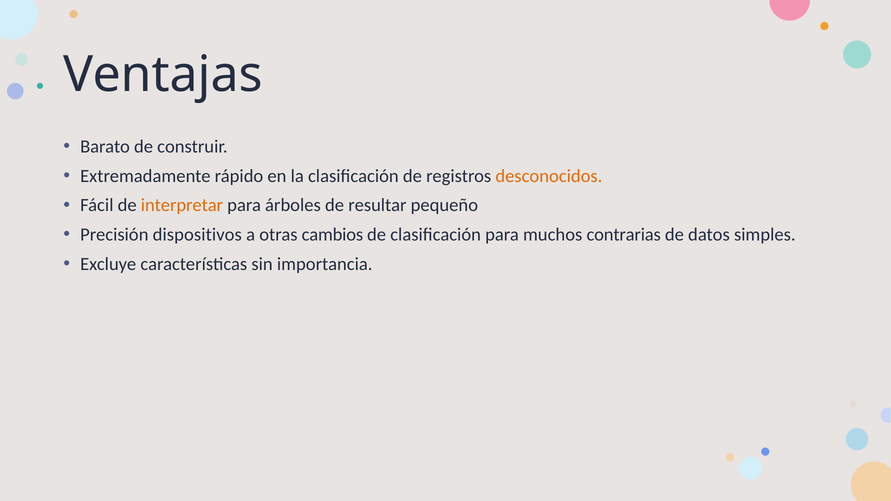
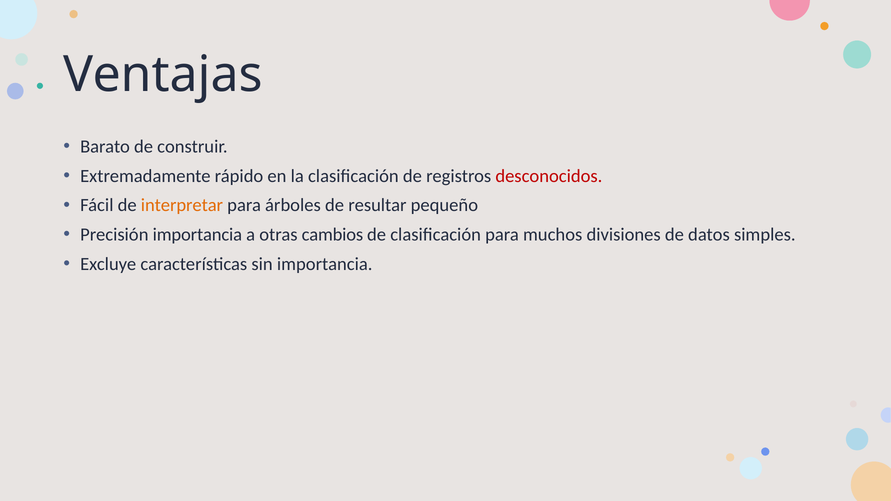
desconocidos colour: orange -> red (549, 176)
Precisión dispositivos: dispositivos -> importancia (197, 235)
contrarias: contrarias -> divisiones (624, 235)
